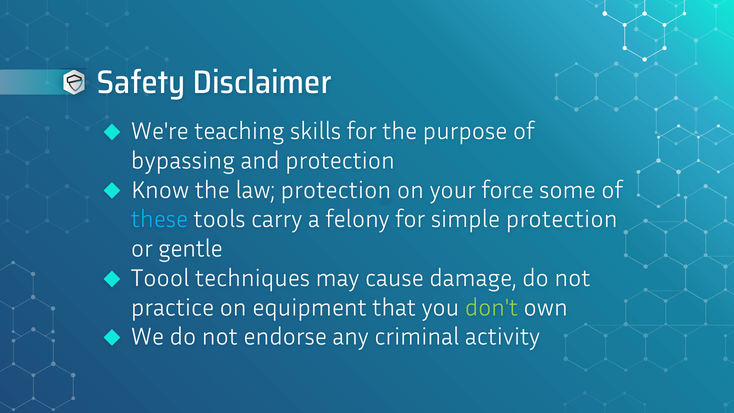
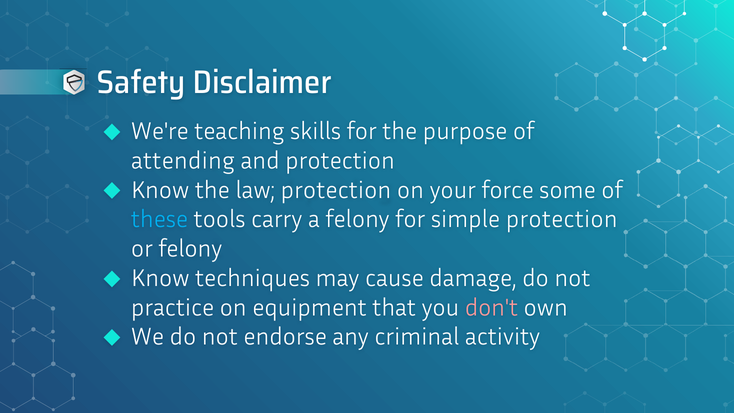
bypassing: bypassing -> attending (183, 161)
or gentle: gentle -> felony (190, 249)
Toool: Toool -> Know (160, 278)
don't colour: light green -> pink (491, 307)
